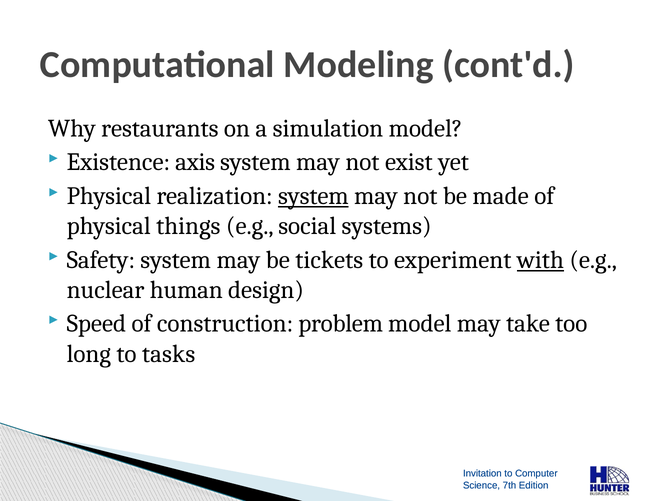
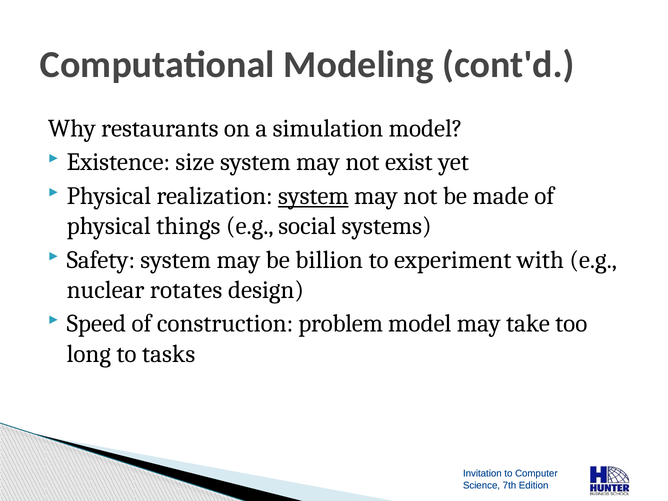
axis: axis -> size (195, 162)
tickets: tickets -> billion (329, 260)
with underline: present -> none (540, 260)
human: human -> rotates (186, 290)
